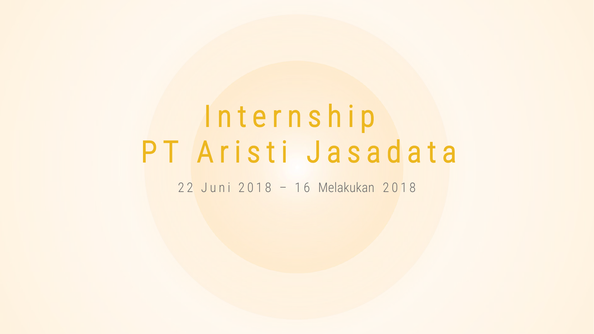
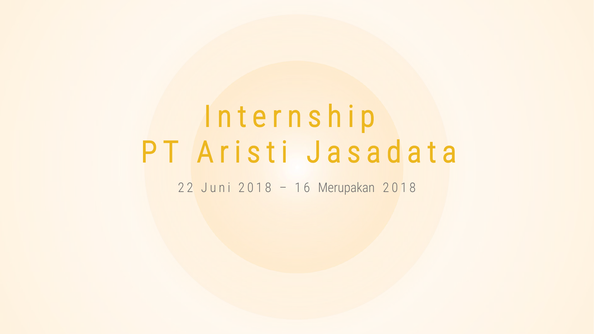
Melakukan: Melakukan -> Merupakan (346, 188)
